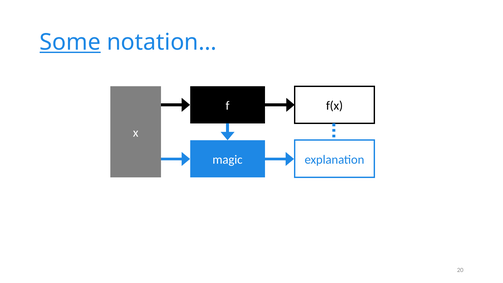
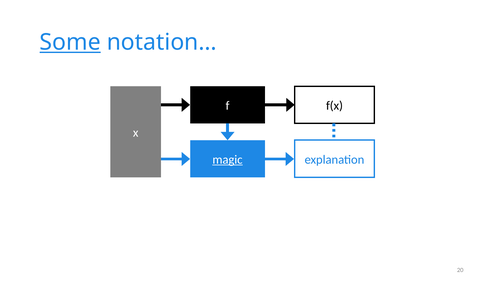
magic underline: none -> present (228, 160)
